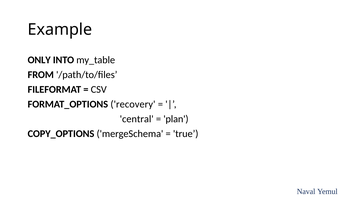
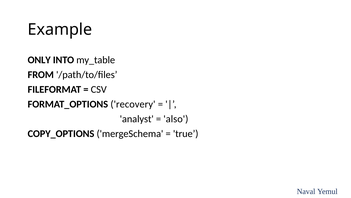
central: central -> analyst (137, 119)
plan: plan -> also (176, 119)
